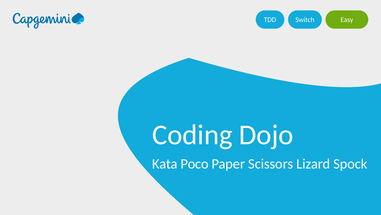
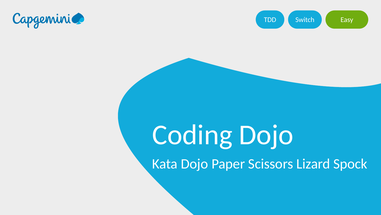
Kata Poco: Poco -> Dojo (195, 163)
